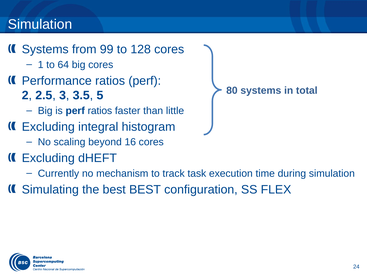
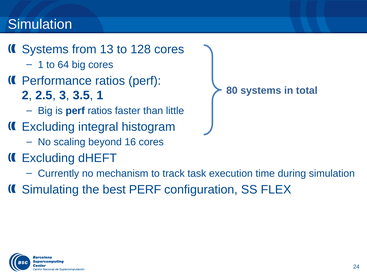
99: 99 -> 13 (107, 49)
3.5 5: 5 -> 1 (100, 95)
best BEST: BEST -> PERF (145, 190)
